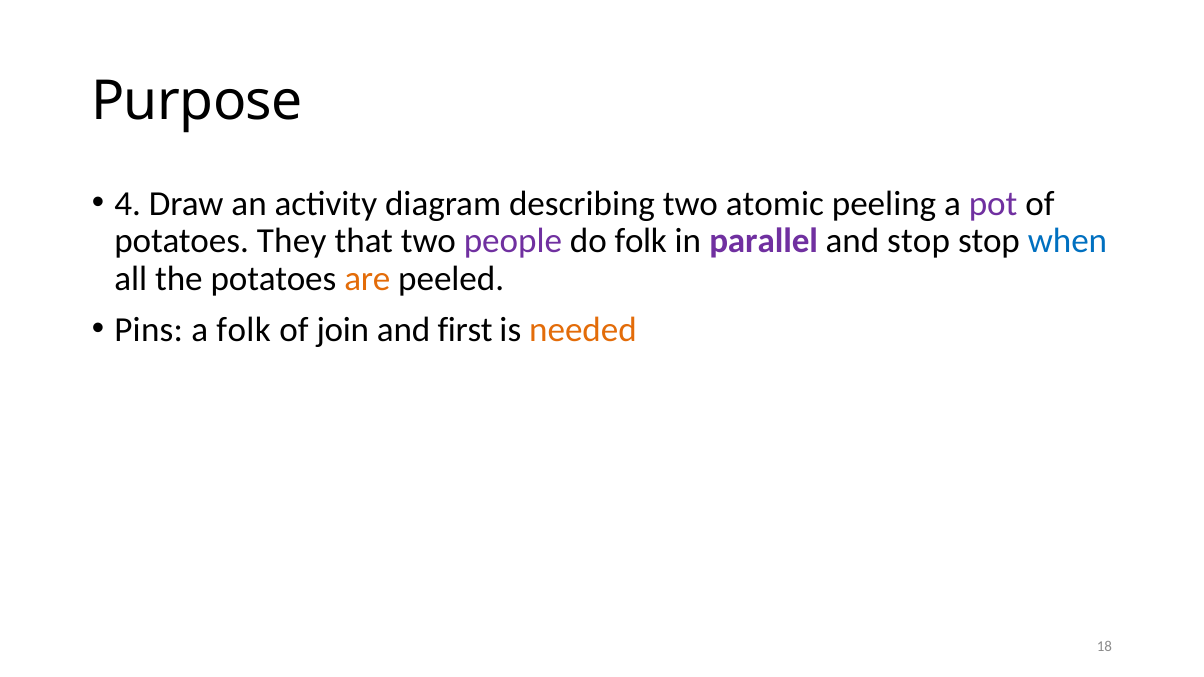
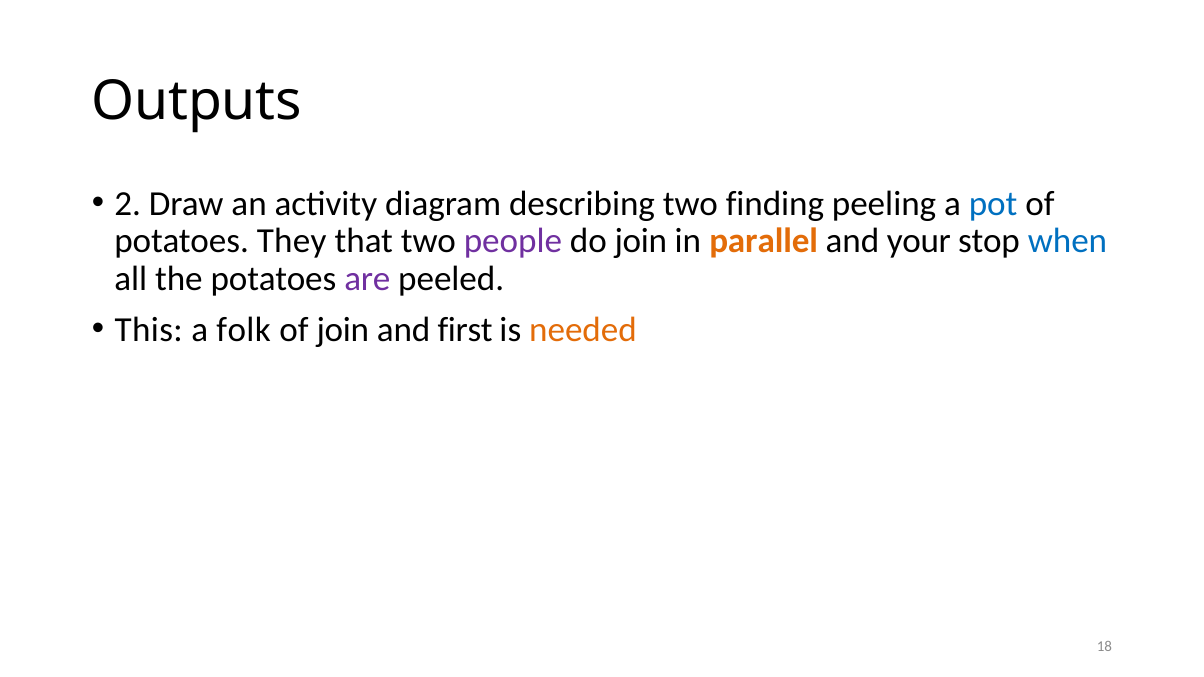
Purpose: Purpose -> Outputs (197, 101)
4: 4 -> 2 (128, 203)
atomic: atomic -> finding (775, 203)
pot colour: purple -> blue (993, 203)
do folk: folk -> join (641, 241)
parallel colour: purple -> orange (764, 241)
and stop: stop -> your (919, 241)
are colour: orange -> purple (367, 279)
Pins: Pins -> This (149, 330)
